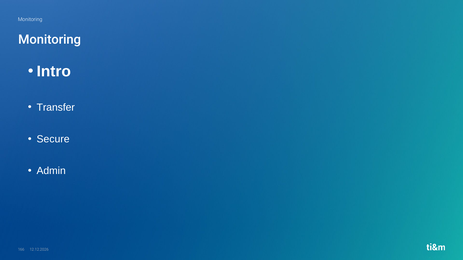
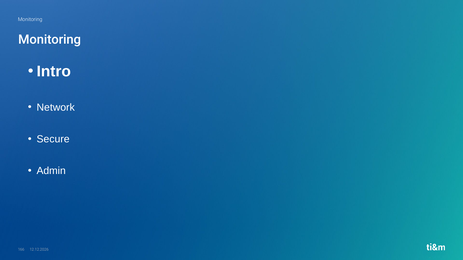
Transfer: Transfer -> Network (56, 108)
